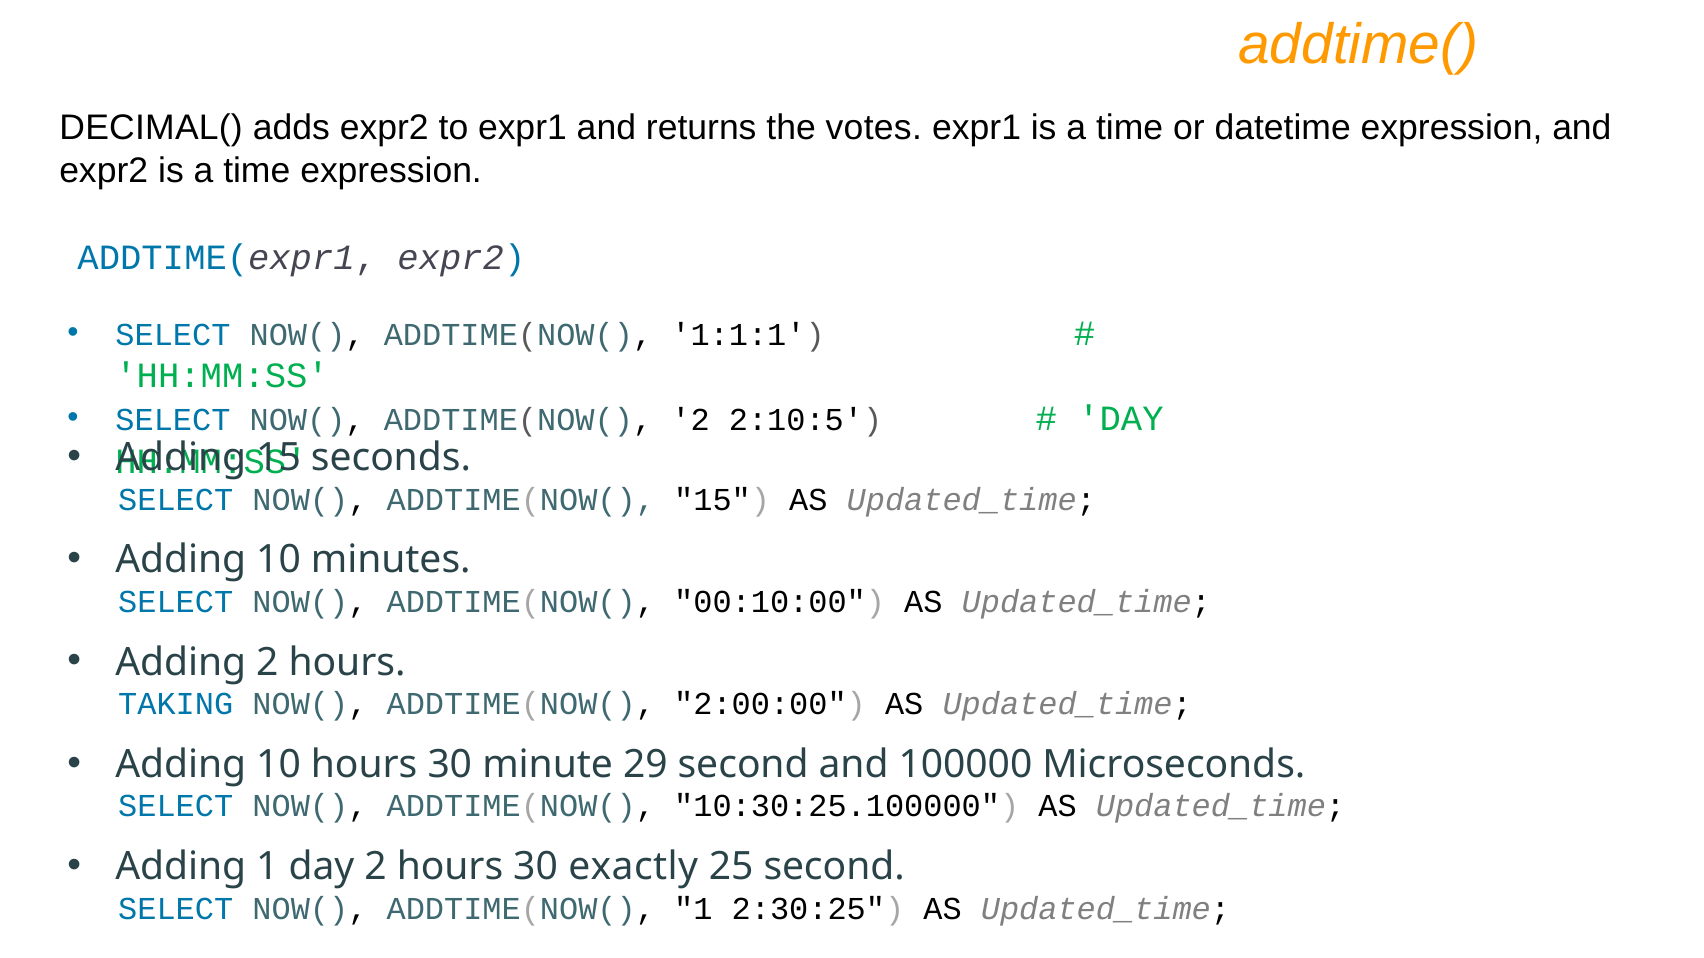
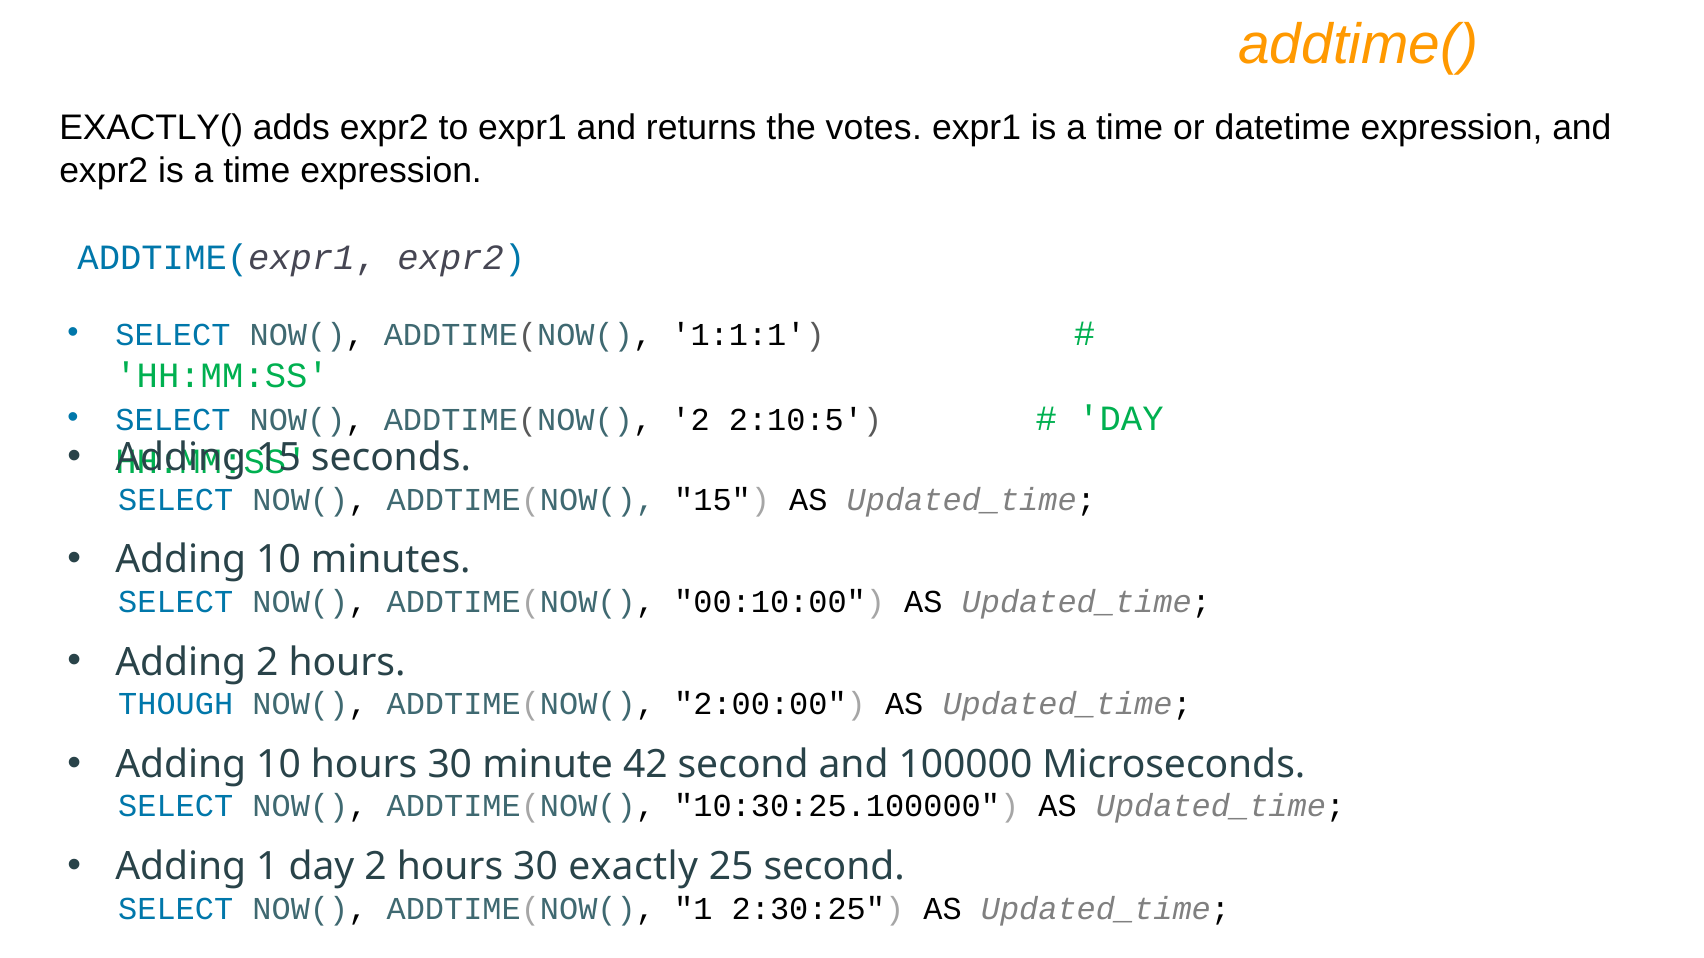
DECIMAL(: DECIMAL( -> EXACTLY( (151, 128)
TAKING: TAKING -> THOUGH (176, 705)
29: 29 -> 42 (645, 765)
